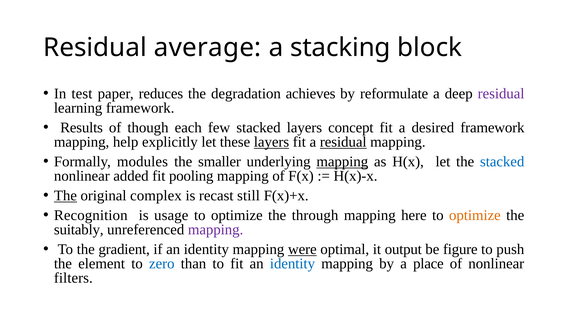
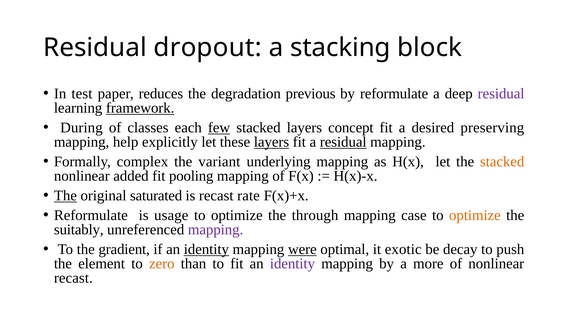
average: average -> dropout (208, 48)
achieves: achieves -> previous (311, 94)
framework underline: none -> present (140, 108)
Results: Results -> During (81, 128)
though: though -> classes (148, 128)
few underline: none -> present (219, 128)
desired framework: framework -> preserving (492, 128)
modules: modules -> complex (142, 162)
smaller: smaller -> variant (219, 162)
mapping underline: present -> none (342, 162)
stacked colour: blue -> orange (502, 162)
complex: complex -> saturated (156, 196)
still: still -> rate (249, 196)
Recognition: Recognition -> Reformulate (91, 216)
here: here -> case (414, 216)
identity underline: none -> present (206, 250)
output: output -> exotic (403, 250)
figure: figure -> decay (460, 250)
zero colour: blue -> orange (162, 264)
identity colour: blue -> purple (292, 264)
place: place -> more (428, 264)
filters: filters -> recast (73, 278)
